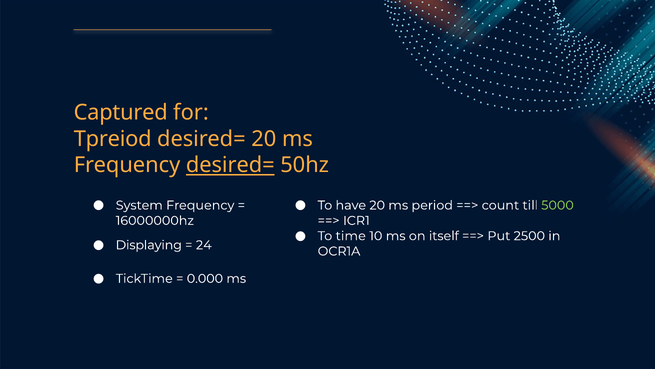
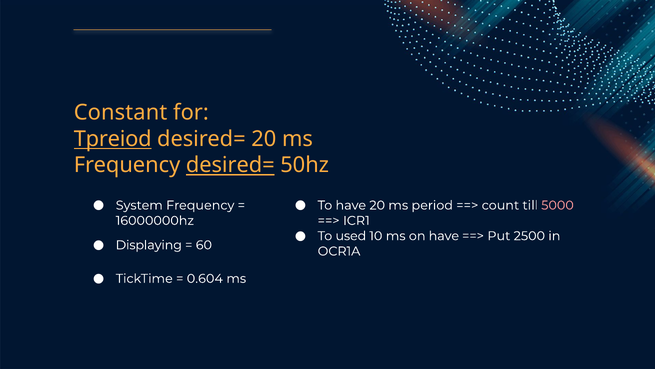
Captured: Captured -> Constant (121, 113)
Tpreiod underline: none -> present (113, 139)
5000 colour: light green -> pink (558, 205)
time: time -> used (351, 236)
on itself: itself -> have (444, 236)
24: 24 -> 60 (204, 245)
0.000: 0.000 -> 0.604 (205, 278)
